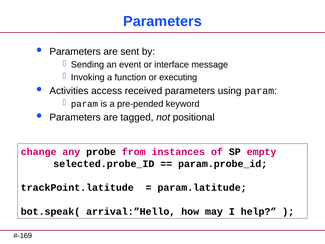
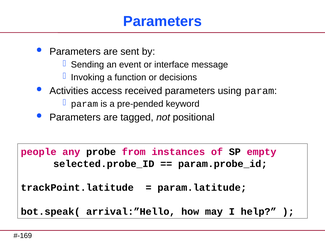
executing: executing -> decisions (178, 77)
change: change -> people (39, 152)
